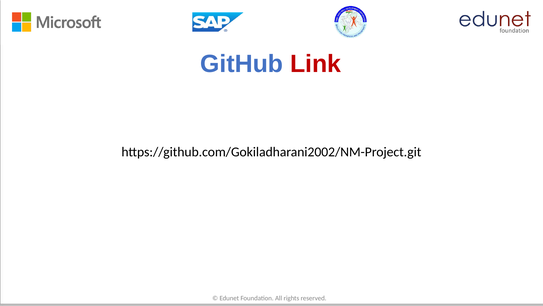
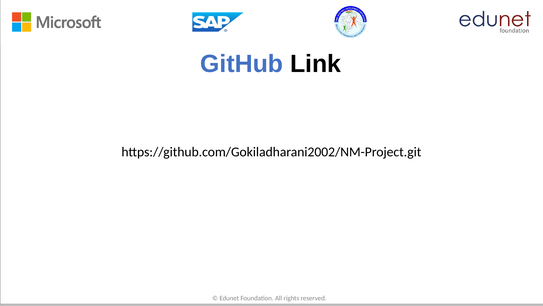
Link colour: red -> black (316, 64)
